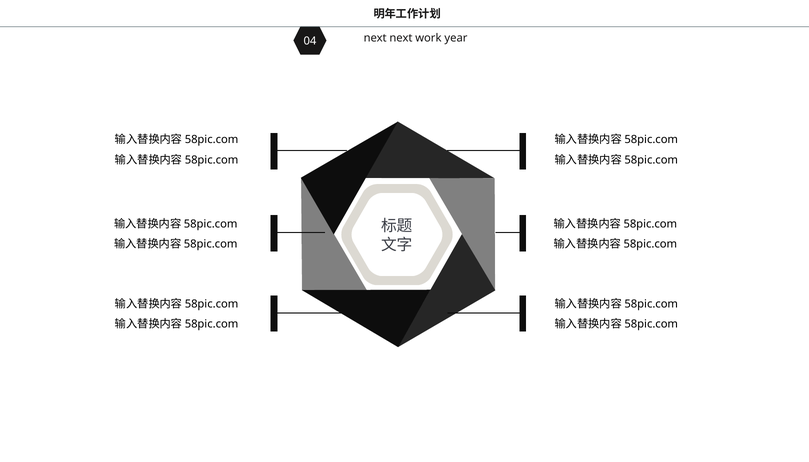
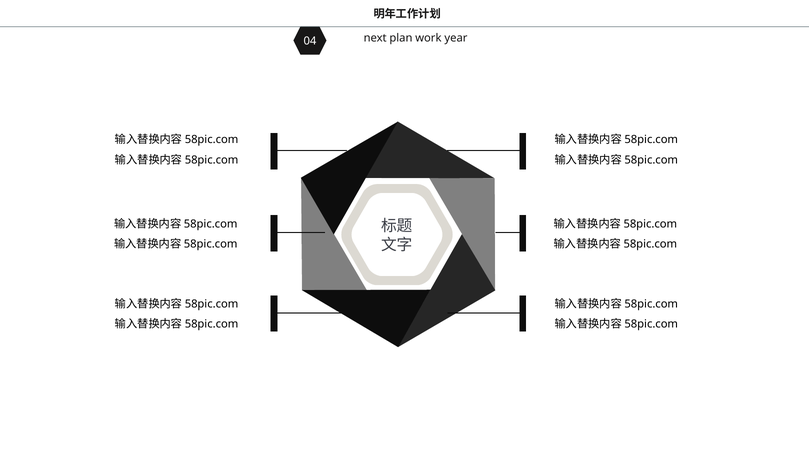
next next: next -> plan (401, 38)
